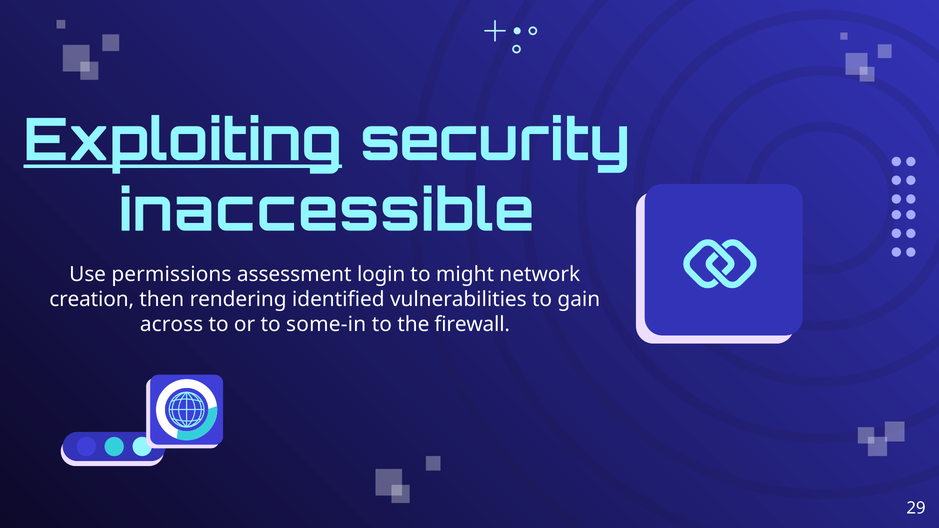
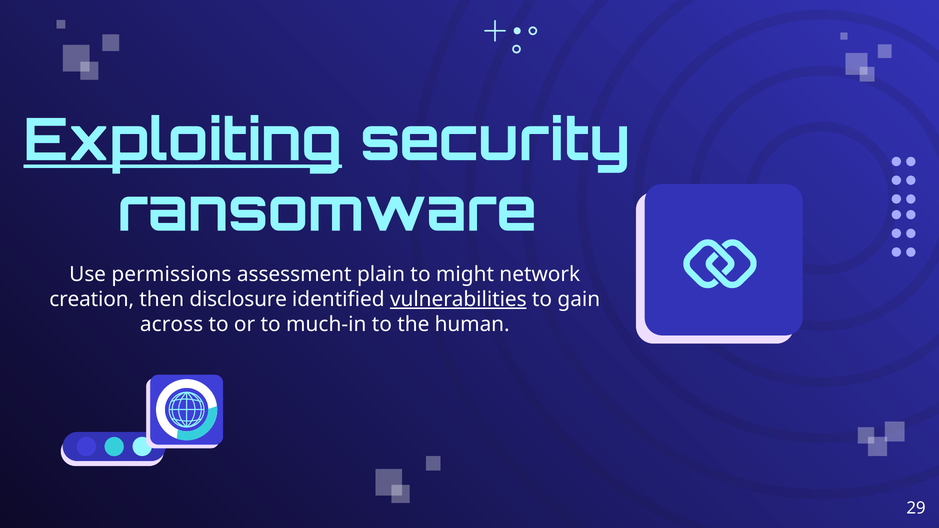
inaccessible: inaccessible -> ransomware (327, 211)
login: login -> plain (381, 274)
rendering: rendering -> disclosure (238, 299)
vulnerabilities underline: none -> present (458, 299)
some-in: some-in -> much-in (326, 324)
firewall: firewall -> human (472, 324)
